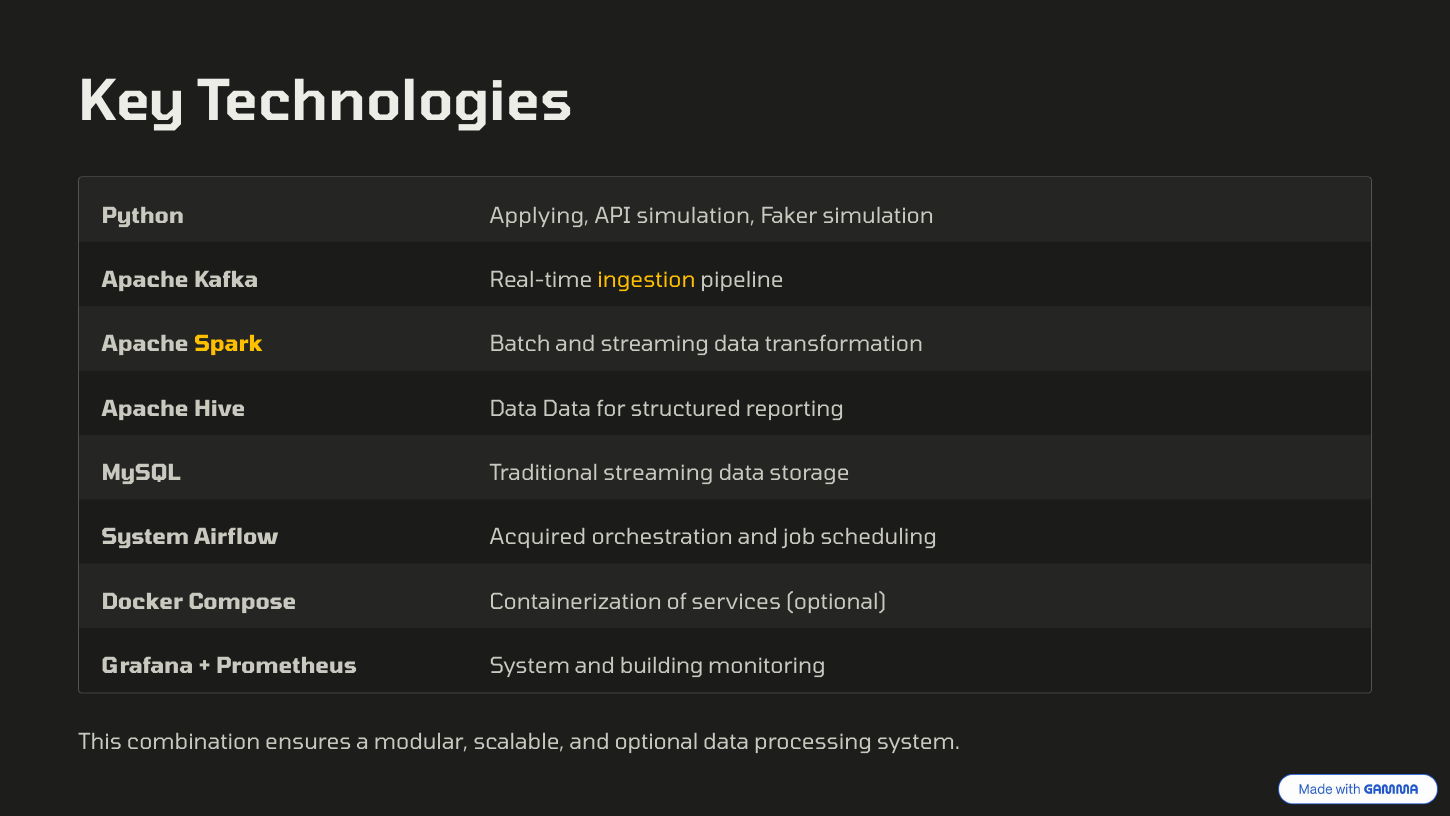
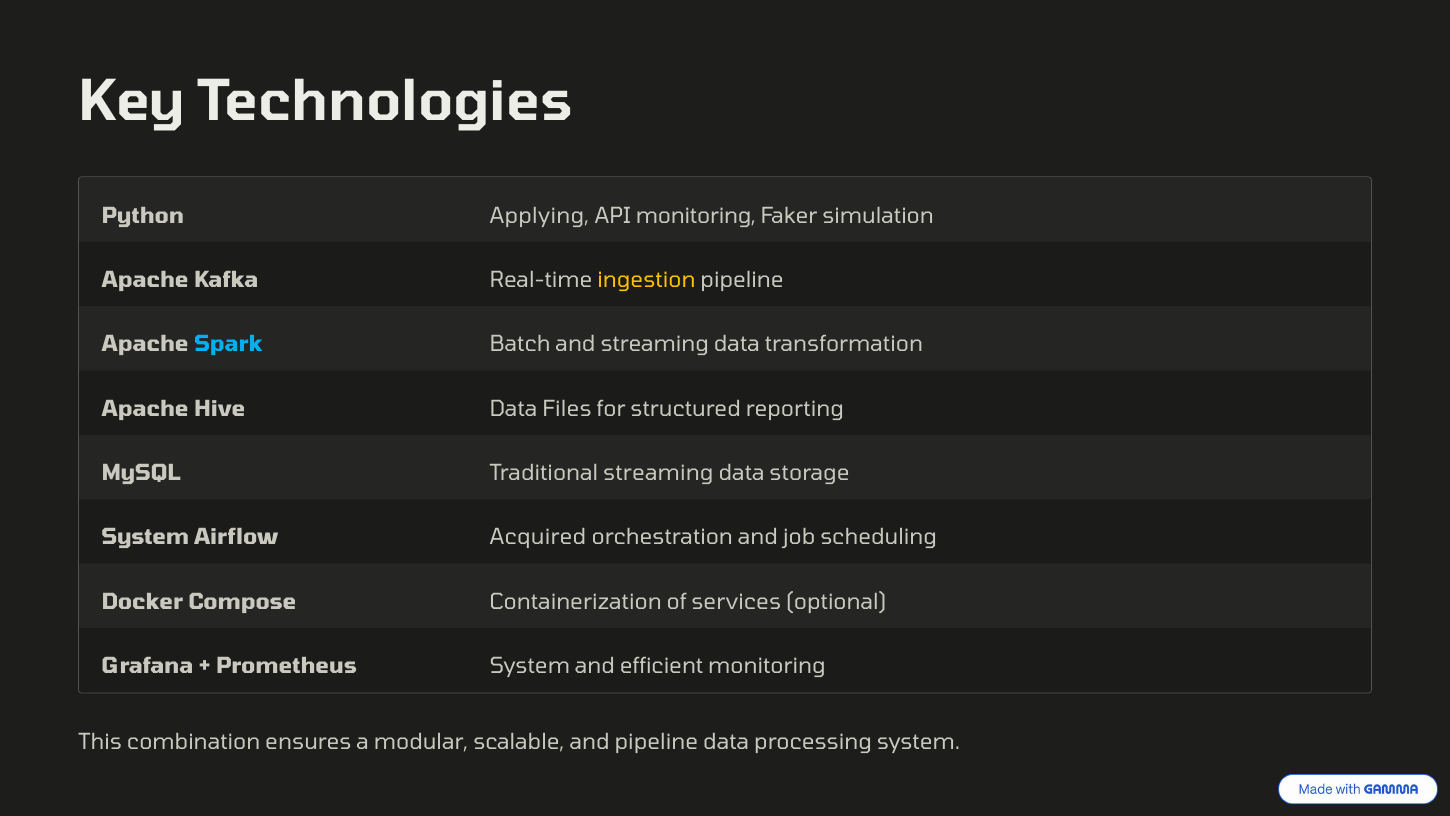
API simulation: simulation -> monitoring (696, 216)
Spark colour: yellow -> light blue (228, 344)
Data Data: Data -> Files (567, 409)
building: building -> efficient (662, 666)
and optional: optional -> pipeline (656, 742)
